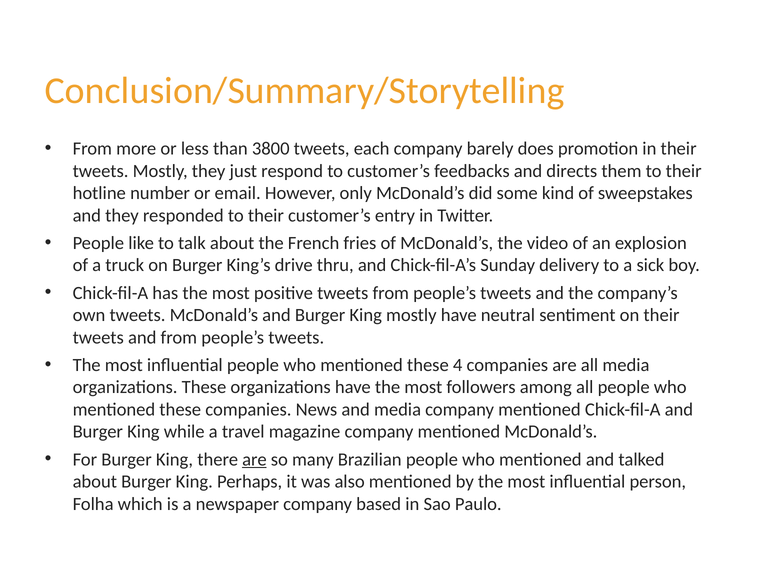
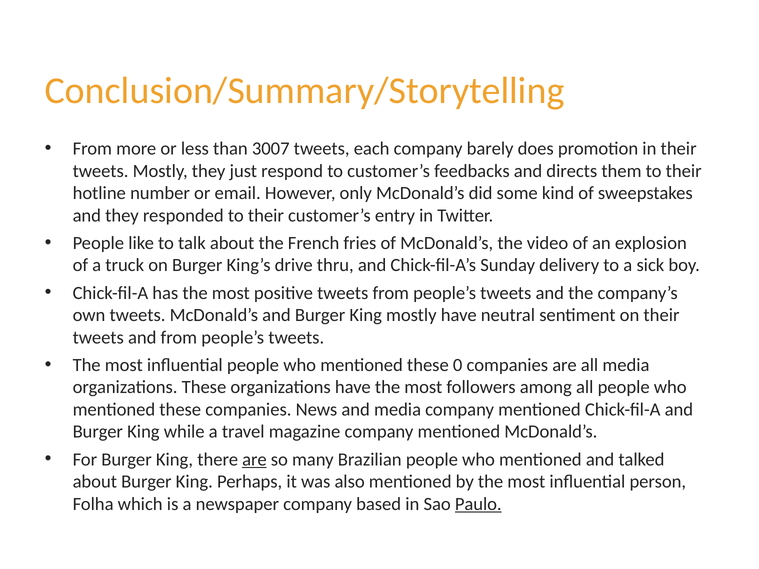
3800: 3800 -> 3007 (271, 149)
4: 4 -> 0 (458, 365)
Paulo underline: none -> present (478, 504)
